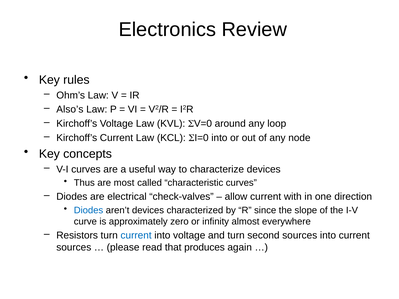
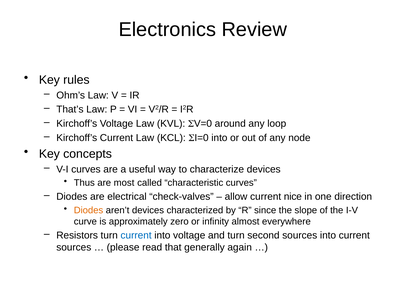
Also’s: Also’s -> That’s (70, 110)
with: with -> nice (293, 197)
Diodes colour: blue -> orange (88, 210)
produces: produces -> generally (204, 248)
